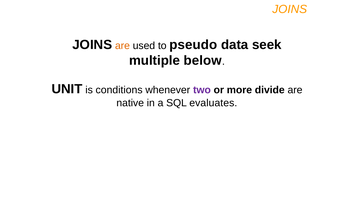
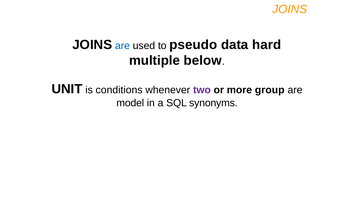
are colour: orange -> blue (122, 46)
seek: seek -> hard (267, 45)
divide: divide -> group (270, 90)
native: native -> model (130, 103)
evaluates: evaluates -> synonyms (213, 103)
